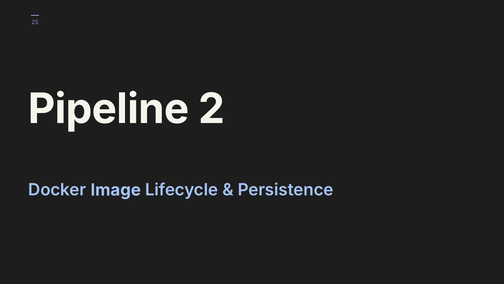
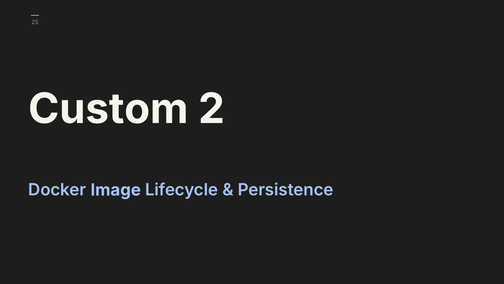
Pipeline: Pipeline -> Custom (108, 109)
